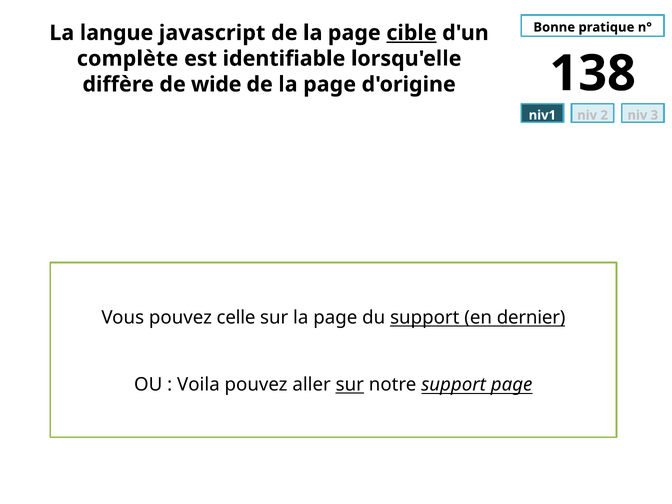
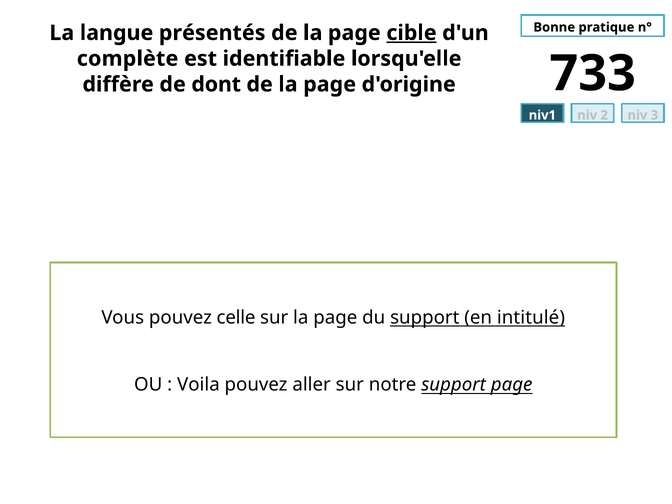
javascript: javascript -> présentés (212, 33)
wide: wide -> dont (216, 84)
138: 138 -> 733 (593, 74)
dernier: dernier -> intitulé (531, 318)
sur underline: present -> none (350, 385)
